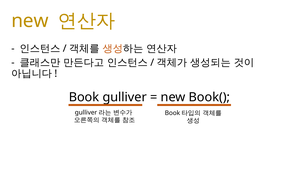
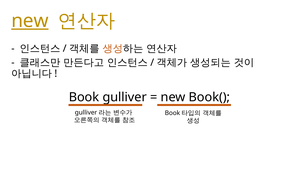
new underline: none -> present (30, 21)
